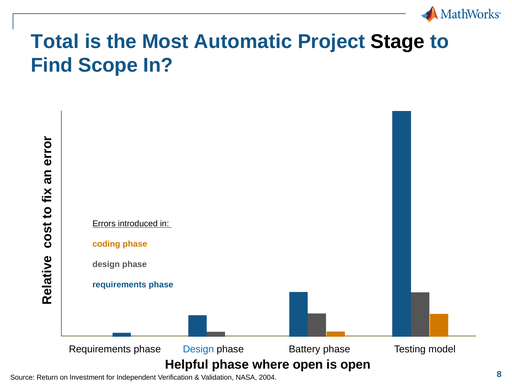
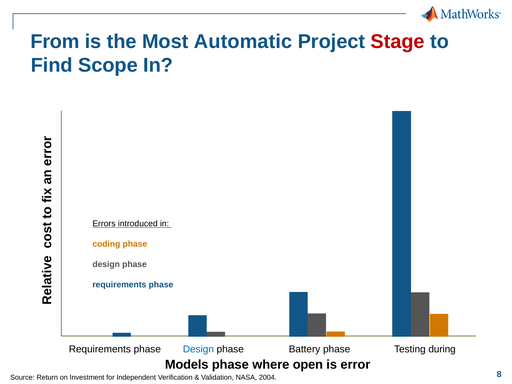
Total: Total -> From (55, 42)
Stage colour: black -> red (398, 42)
model: model -> during (442, 349)
Helpful: Helpful -> Models (187, 365)
is open: open -> error (355, 365)
